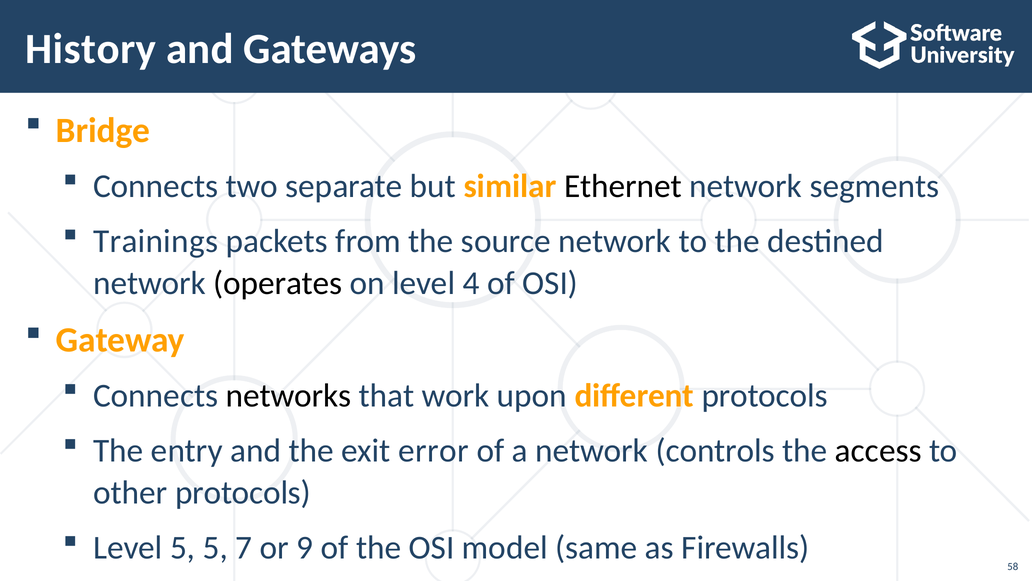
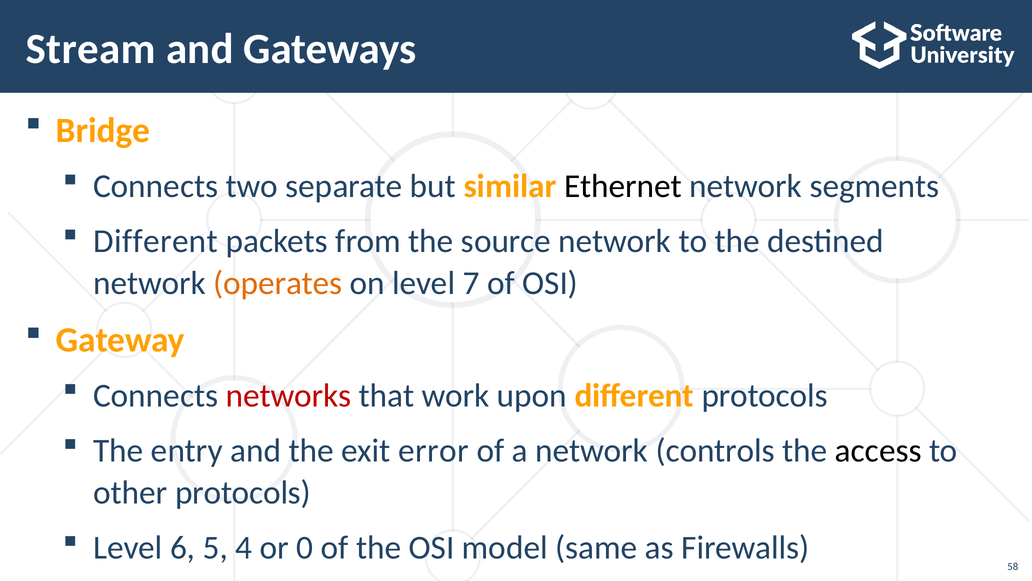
History: History -> Stream (91, 49)
Trainings: Trainings -> Different (156, 241)
operates colour: black -> orange (278, 283)
4: 4 -> 7 (471, 283)
networks colour: black -> red (289, 396)
Level 5: 5 -> 6 (183, 547)
7: 7 -> 4 (244, 547)
9: 9 -> 0 (305, 547)
